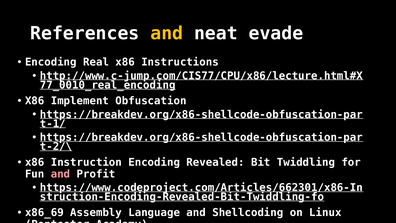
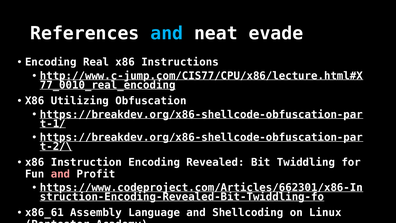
and colour: yellow -> light blue (167, 33)
Implement: Implement -> Utilizing (80, 101)
x86_69: x86_69 -> x86_61 (44, 212)
